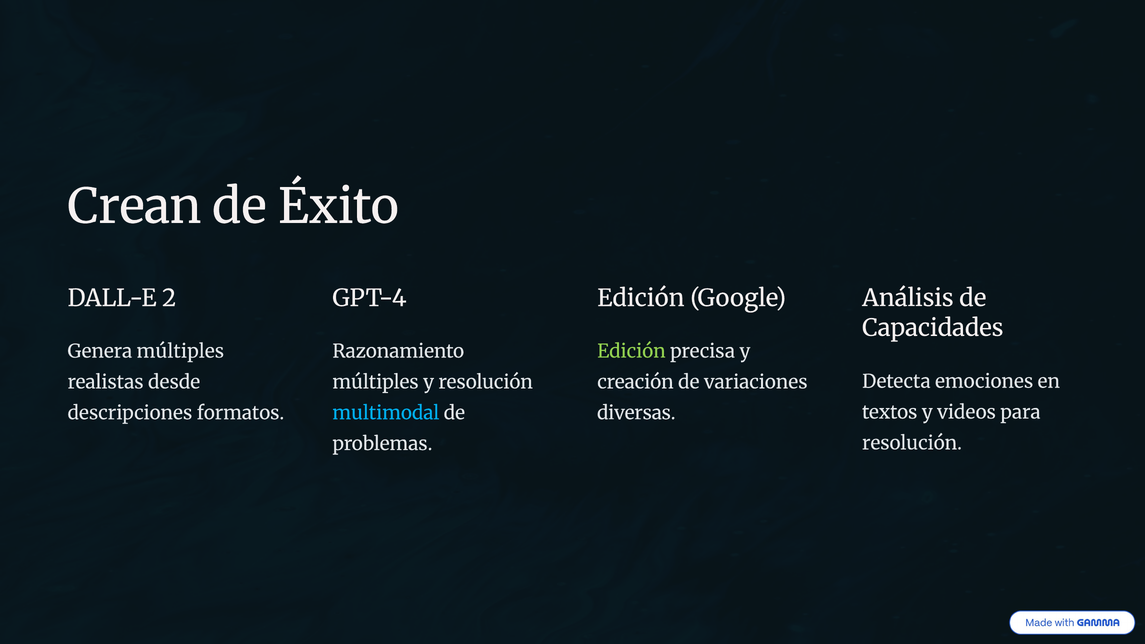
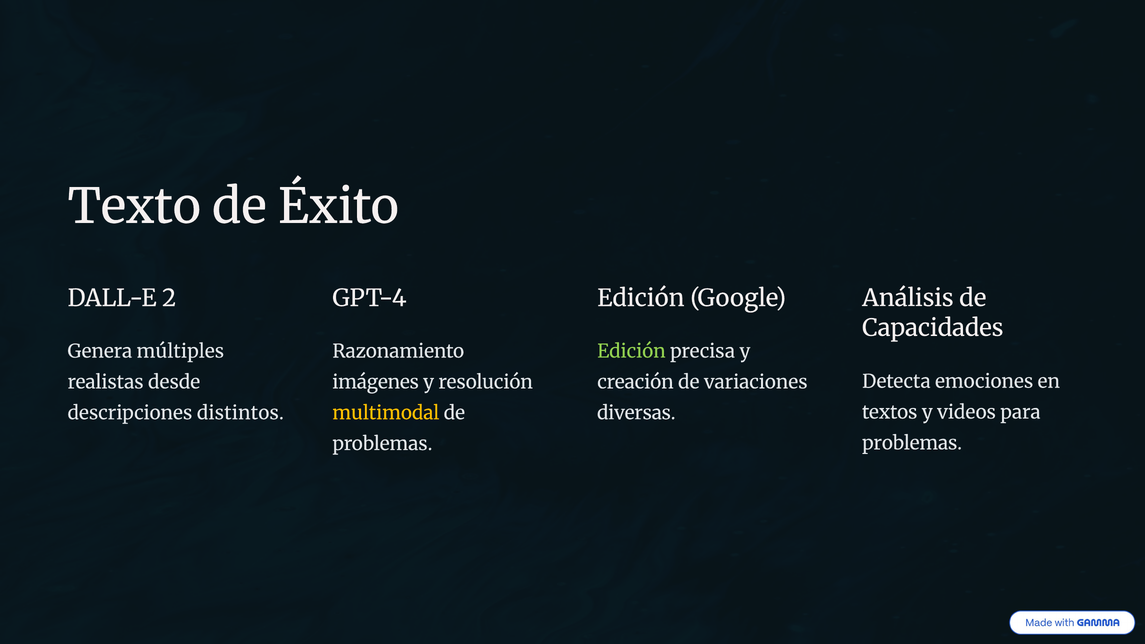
Crean: Crean -> Texto (134, 207)
múltiples: múltiples -> imágenes (376, 382)
formatos: formatos -> distintos (240, 413)
multimodal colour: light blue -> yellow (386, 413)
resolución: resolución -> problemas (912, 443)
